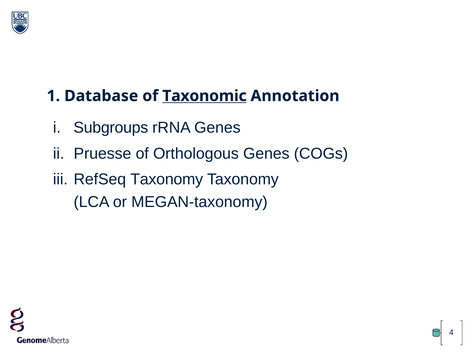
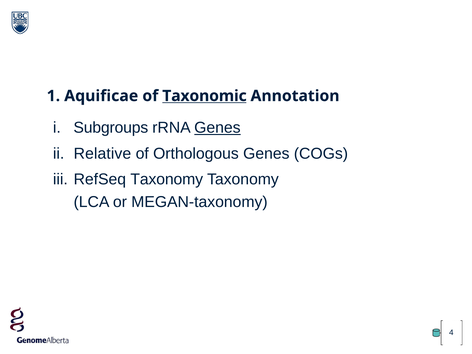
Database: Database -> Aquificae (101, 96)
Genes underline: none -> present (217, 128)
Pruesse: Pruesse -> Relative (102, 153)
